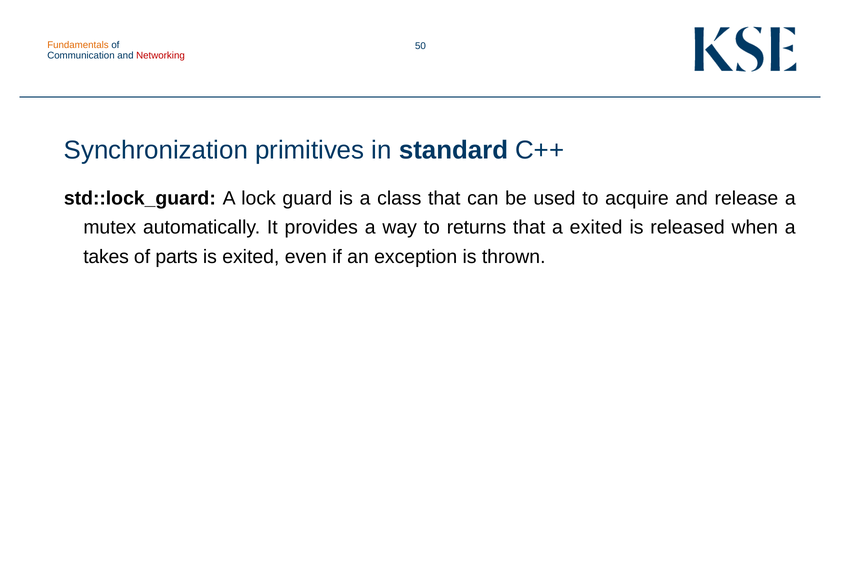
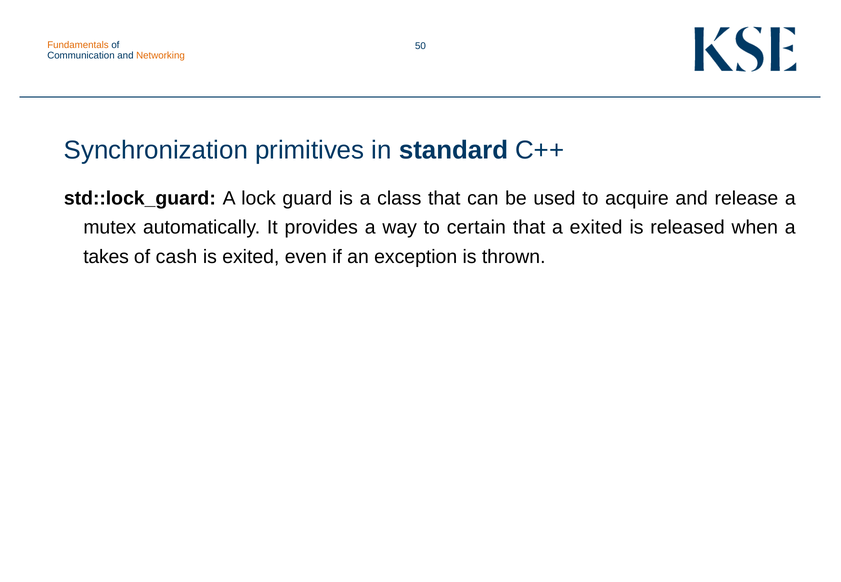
Networking colour: red -> orange (161, 56)
returns: returns -> certain (476, 228)
parts: parts -> cash (176, 257)
